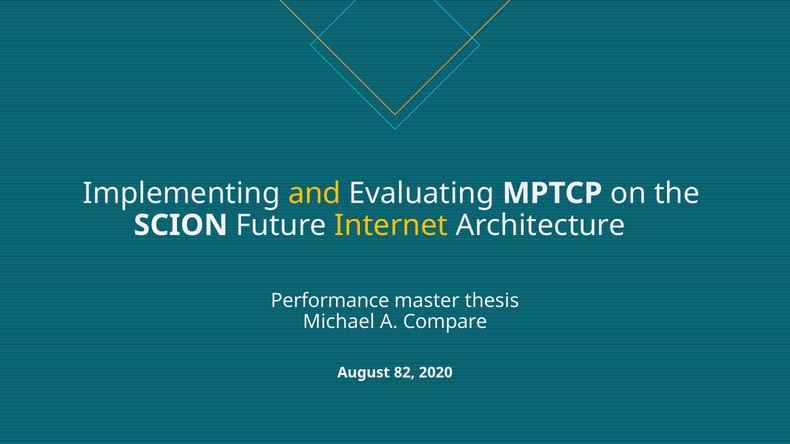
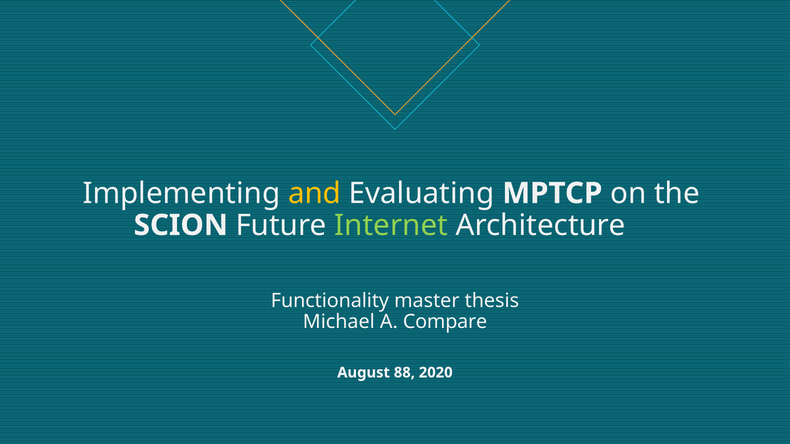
Internet colour: yellow -> light green (391, 225)
Performance: Performance -> Functionality (330, 301)
82: 82 -> 88 (404, 373)
